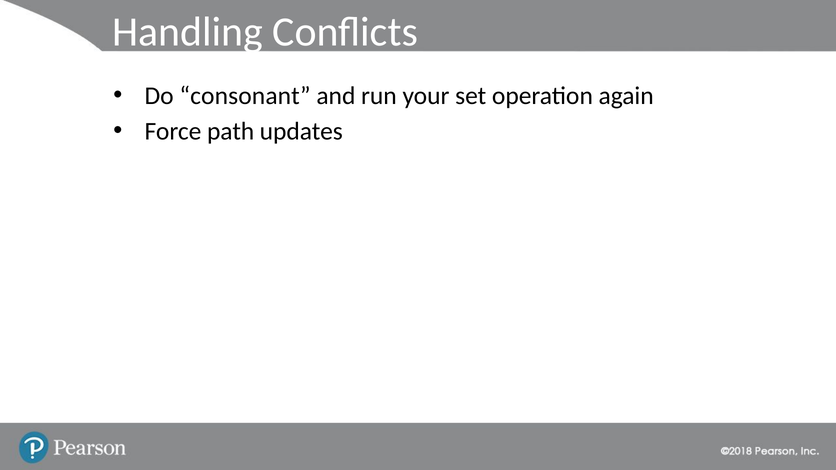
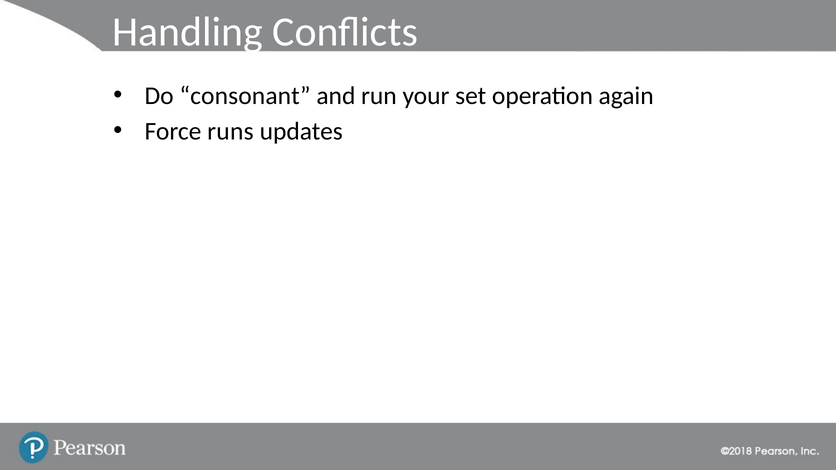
path: path -> runs (230, 132)
